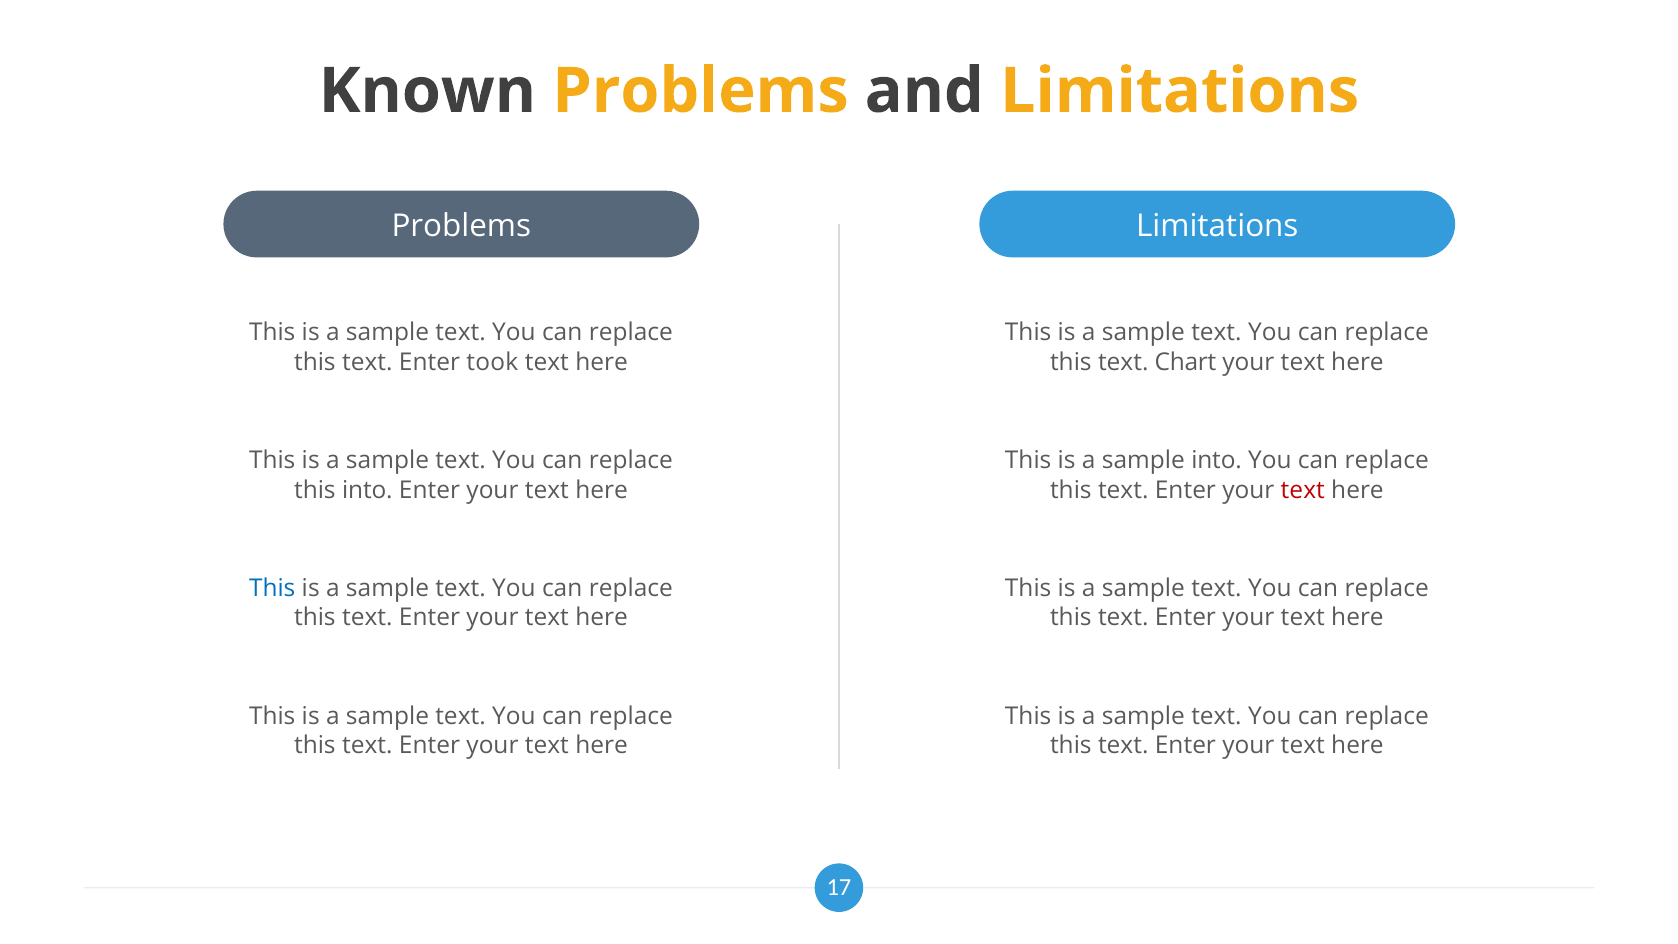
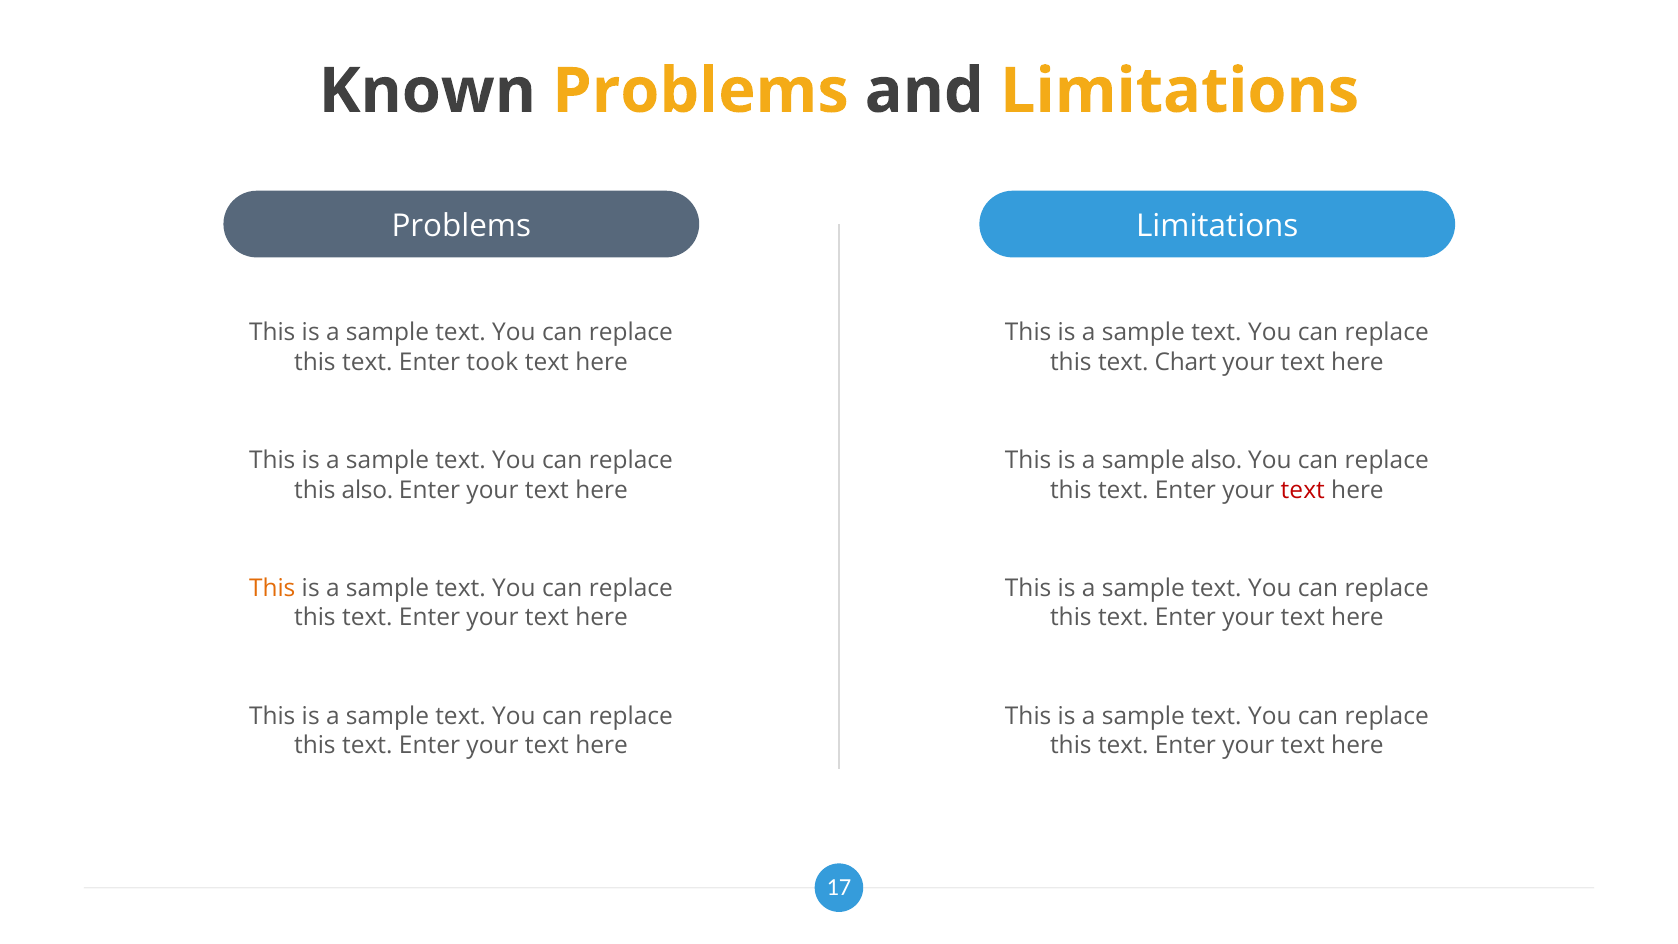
sample into: into -> also (1217, 461)
this into: into -> also (367, 490)
This colour: blue -> orange (272, 588)
